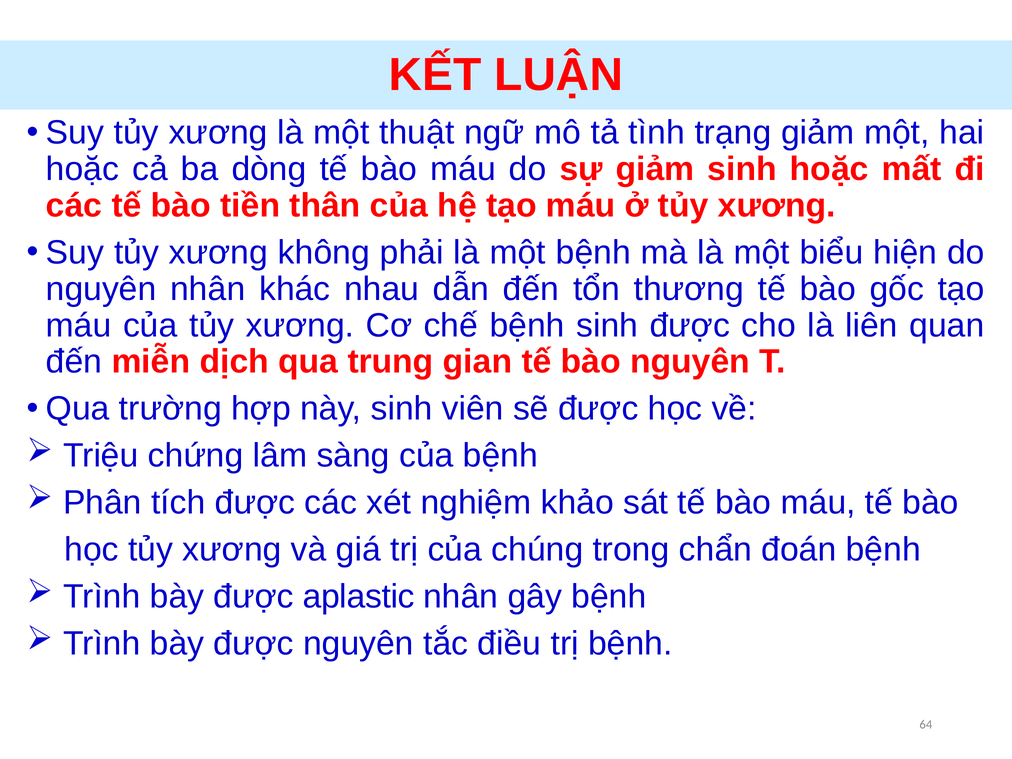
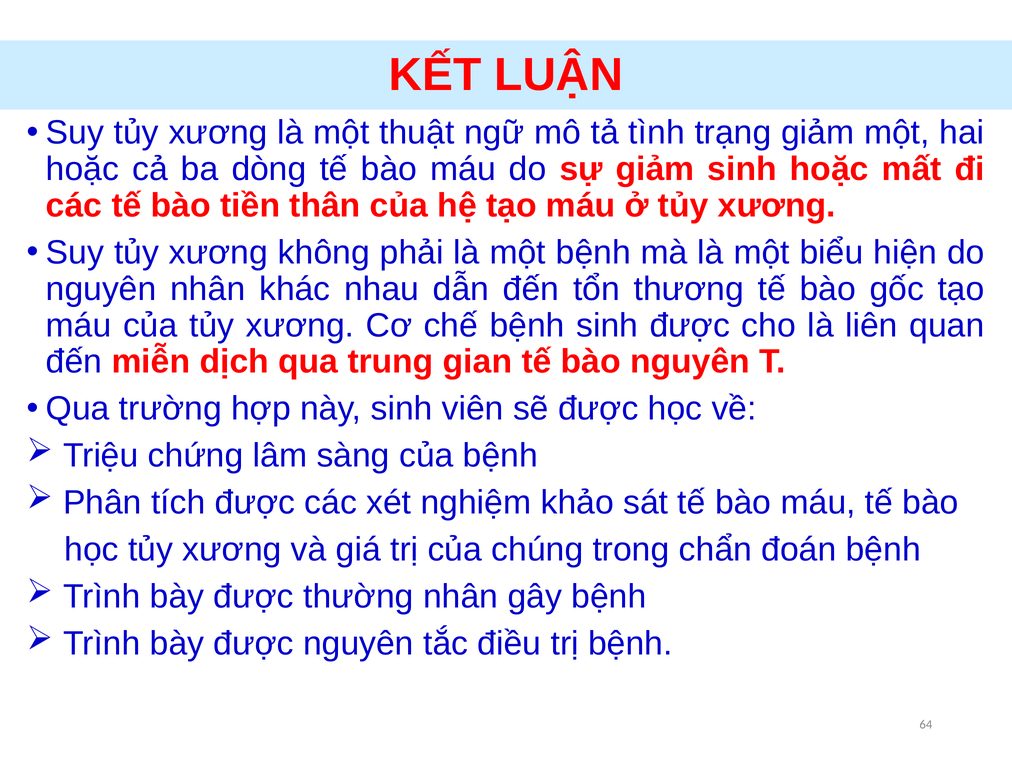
aplastic: aplastic -> thường (358, 597)
